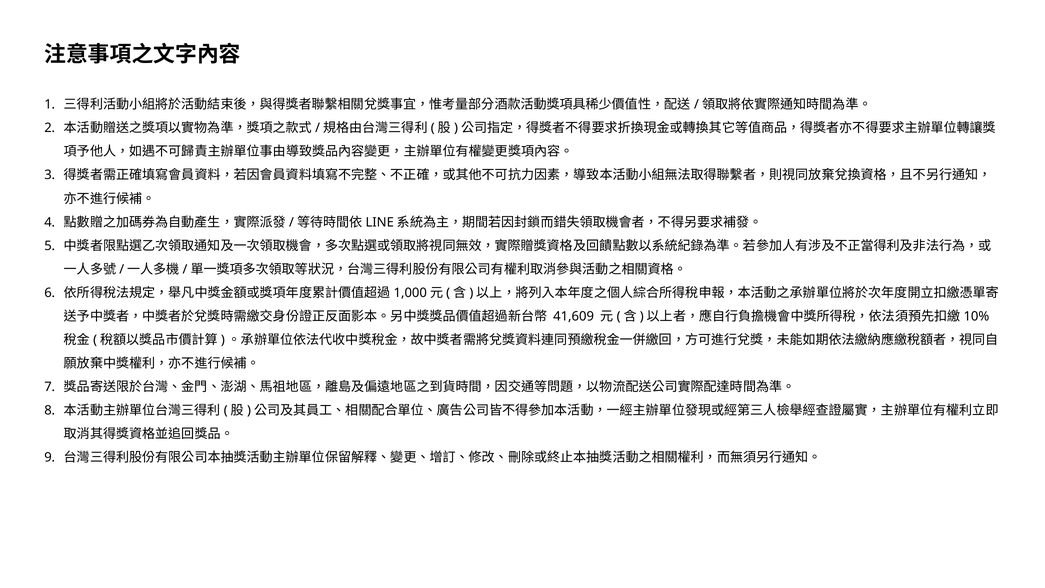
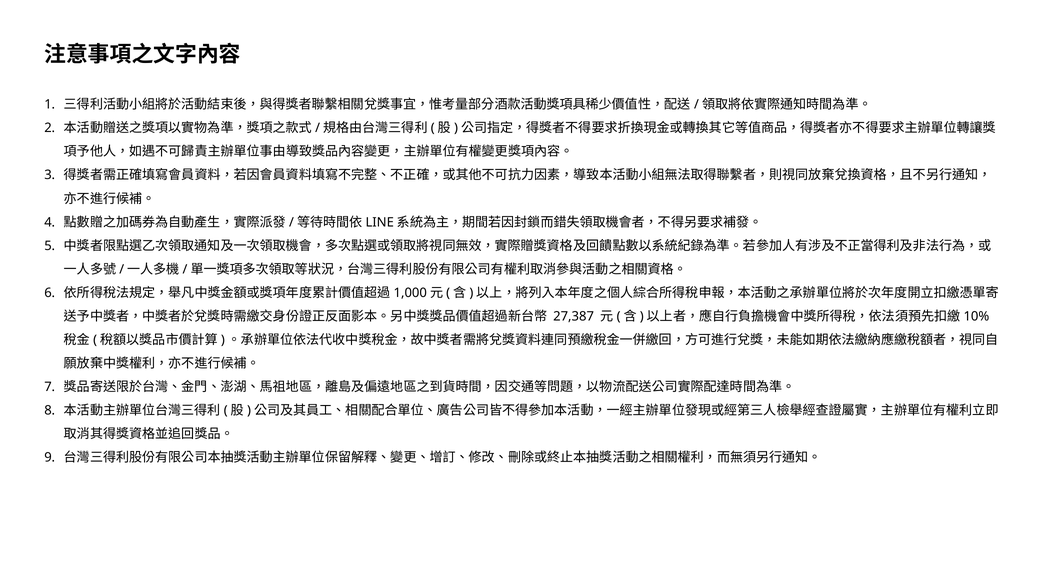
41,609: 41,609 -> 27,387 (574, 316)
